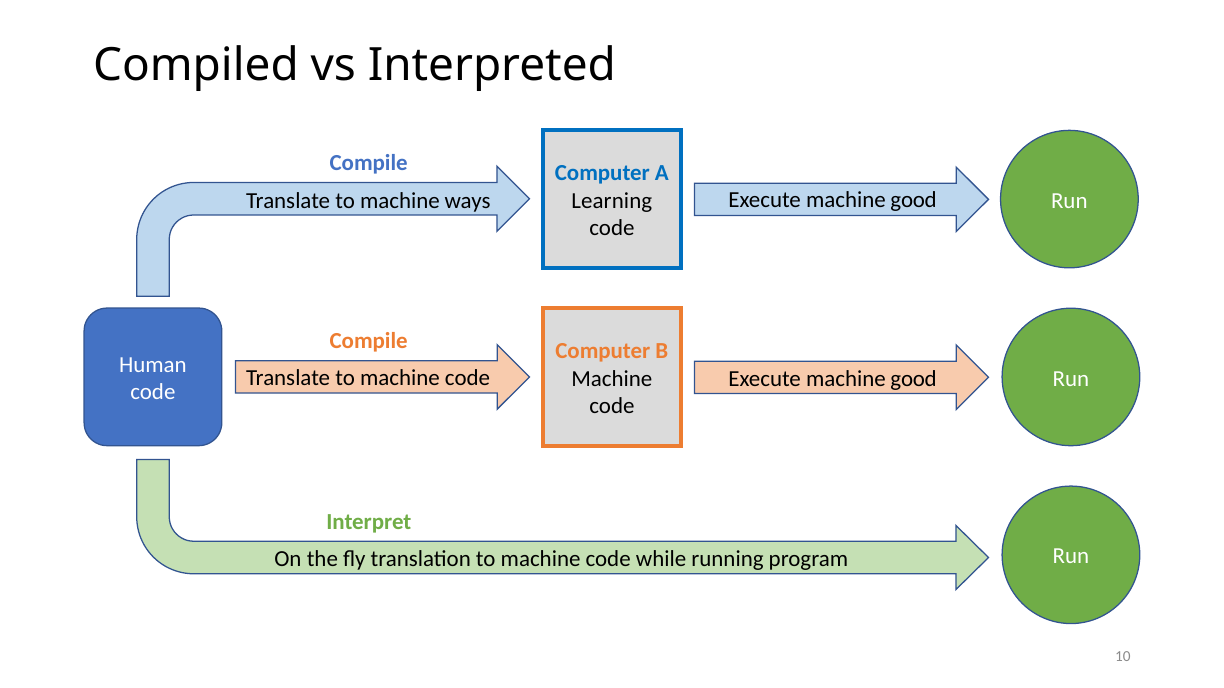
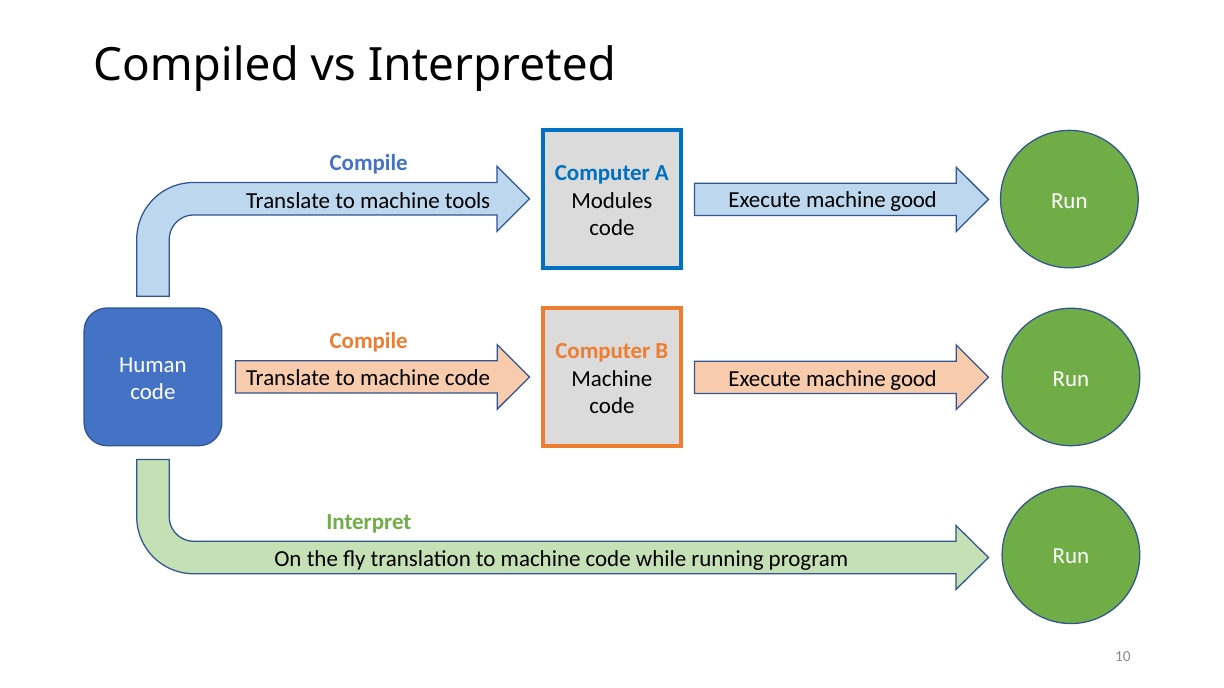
Learning: Learning -> Modules (612, 201)
ways: ways -> tools (468, 201)
